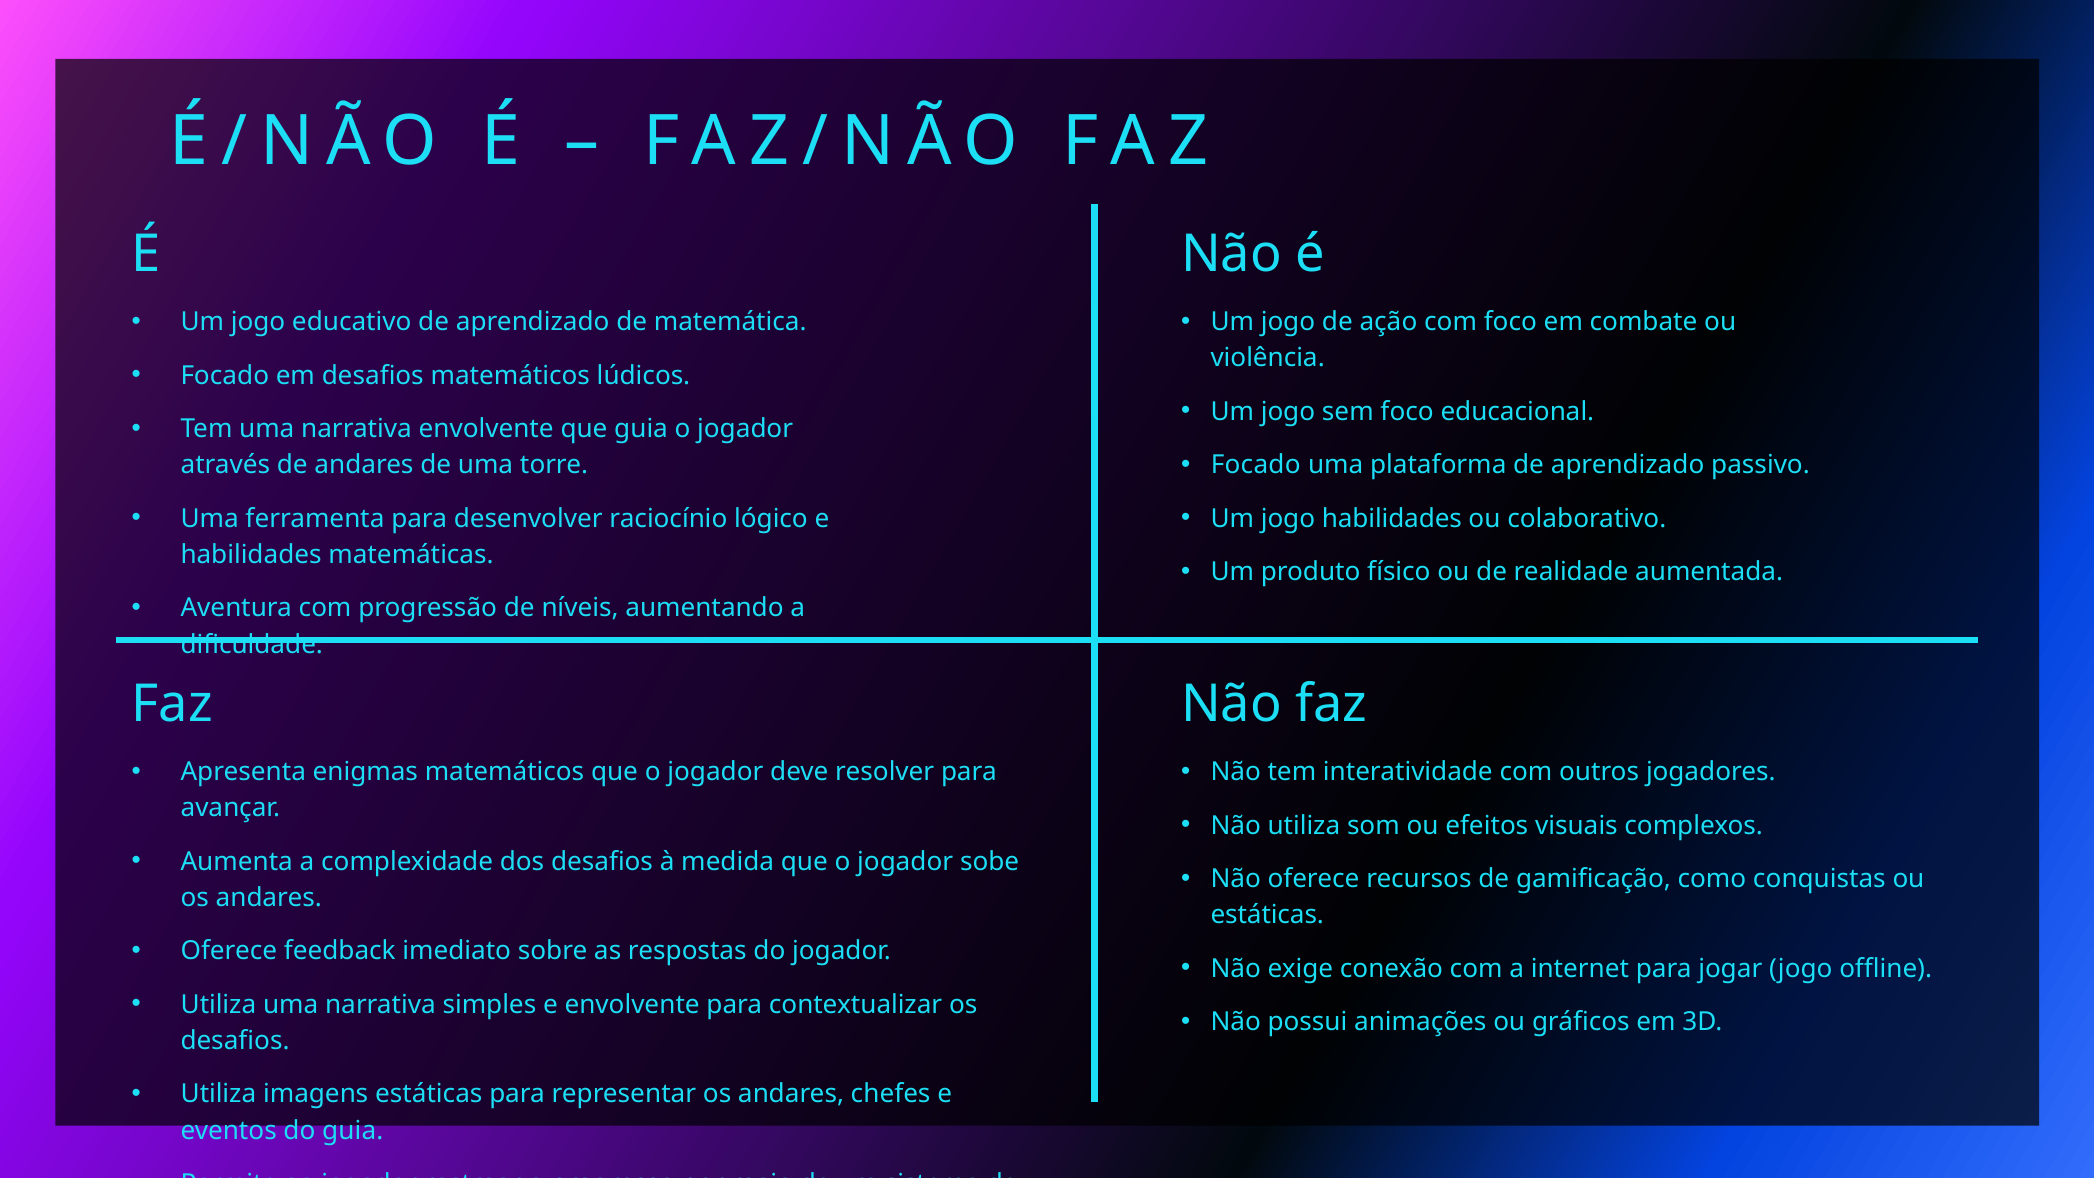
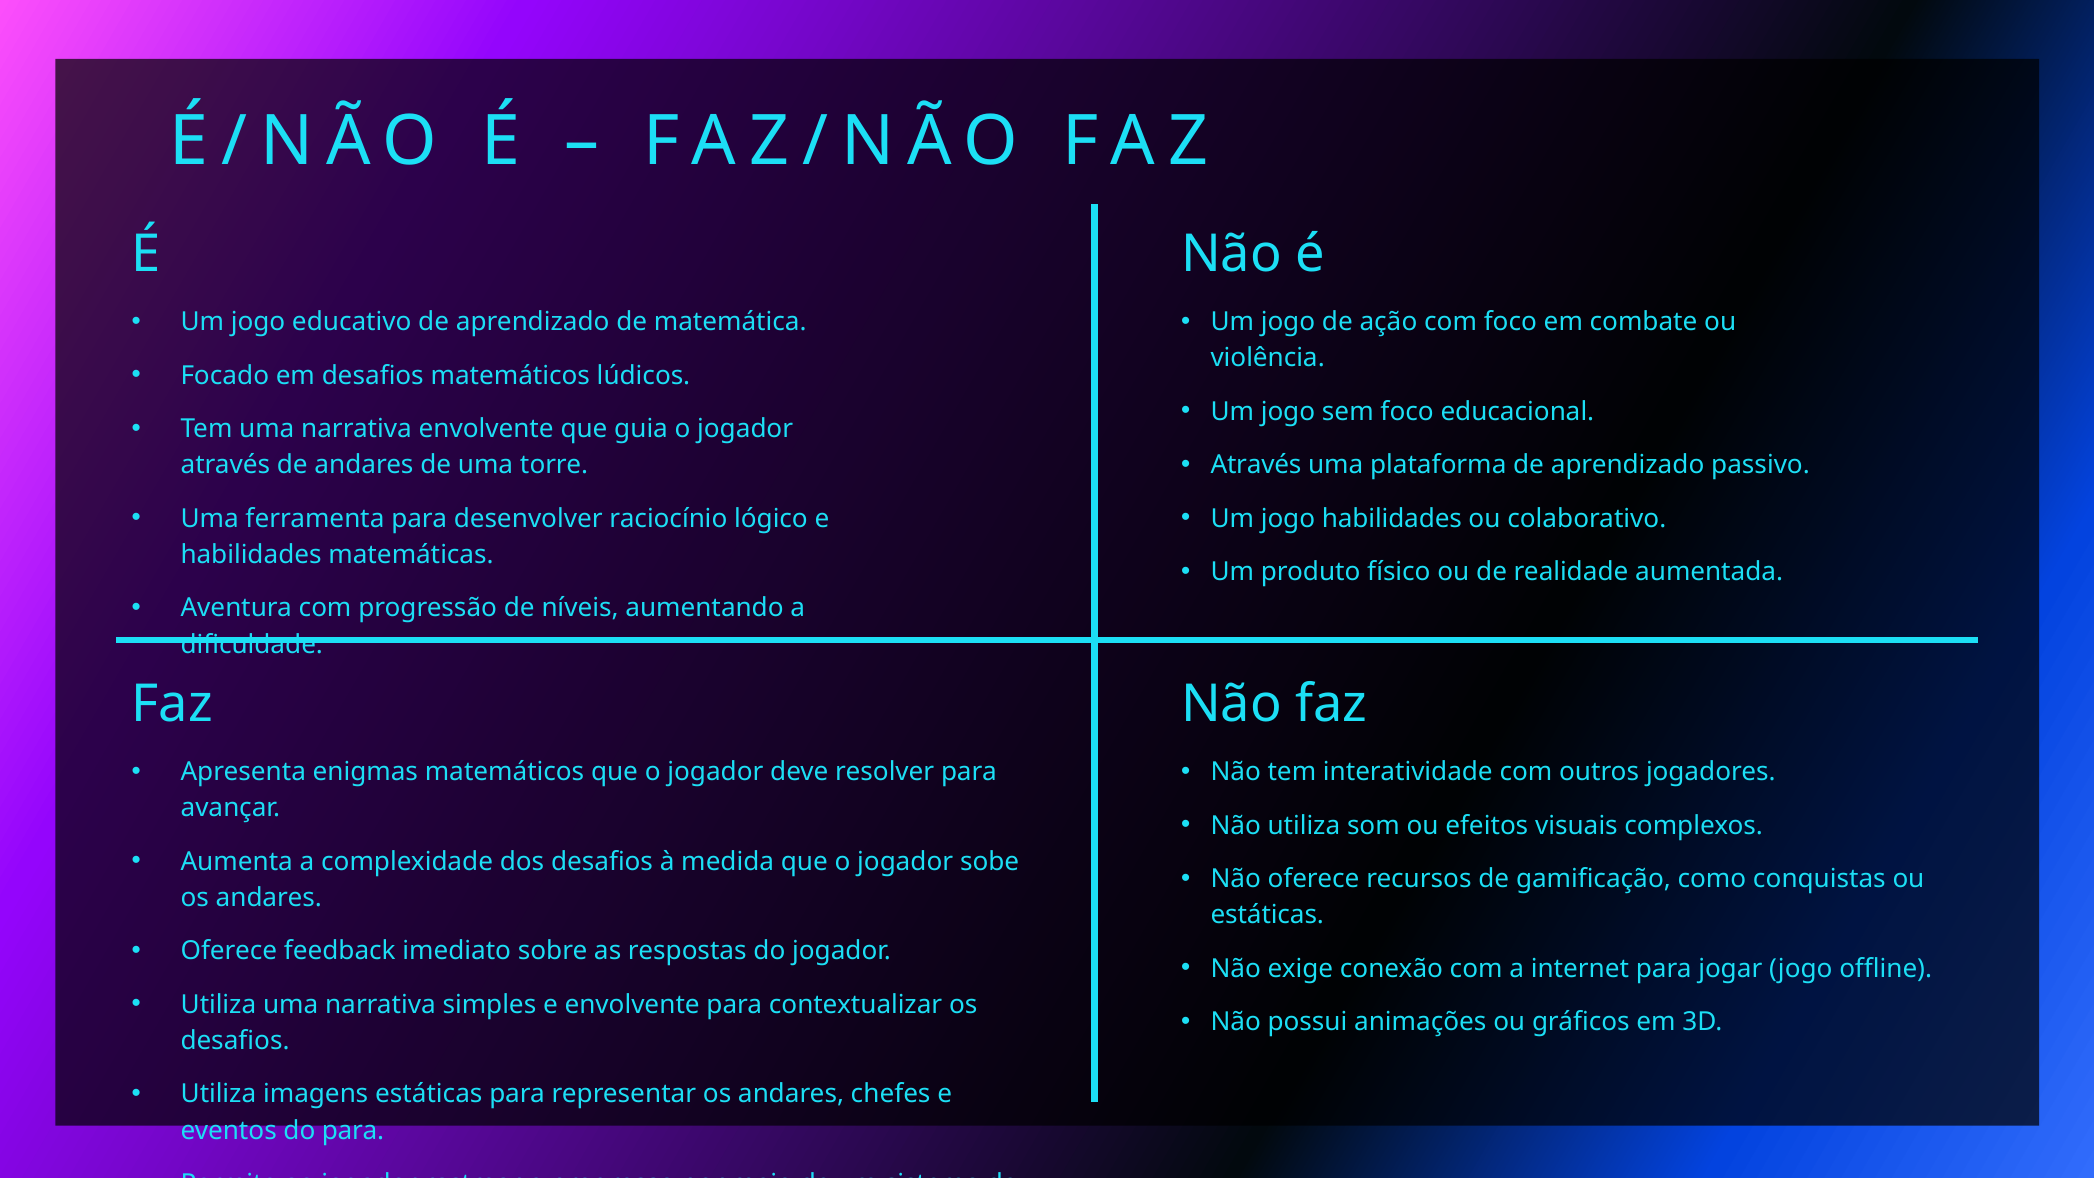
Focado: Focado -> Através (1256, 465)
do guia: guia -> para (353, 1130)
